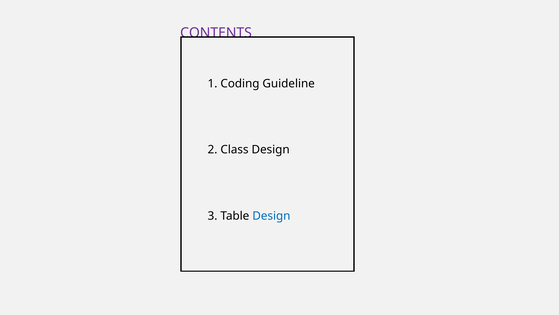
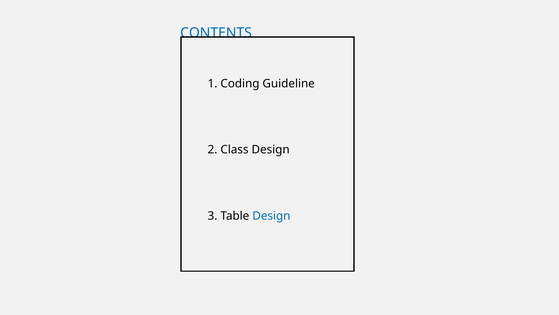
CONTENTS colour: purple -> blue (216, 33)
